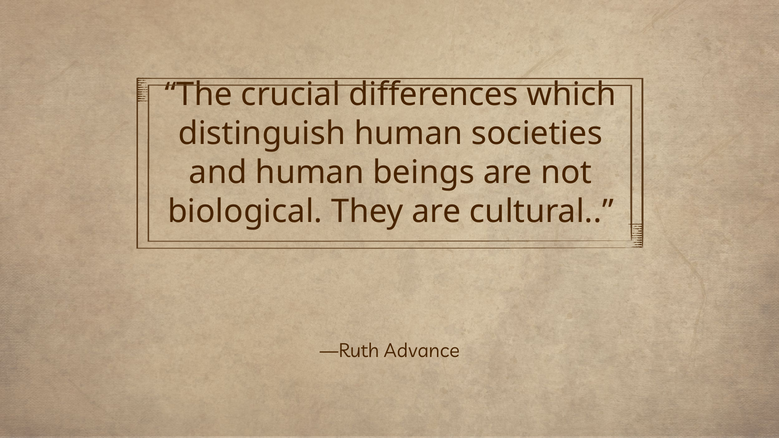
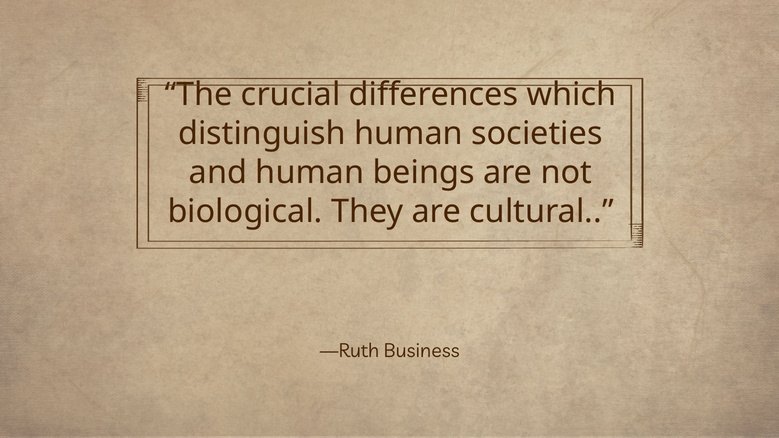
Advance: Advance -> Business (422, 351)
